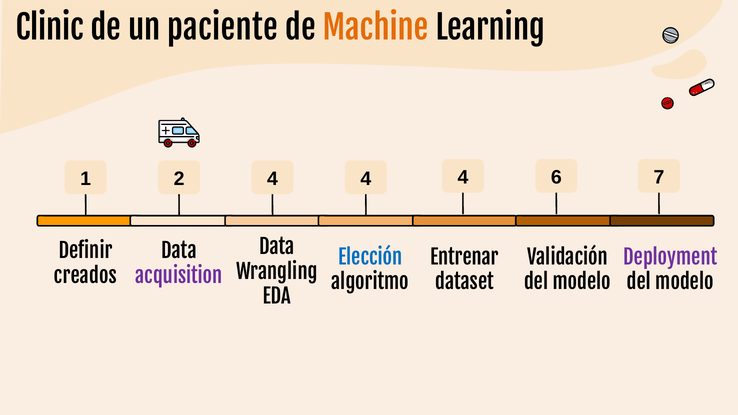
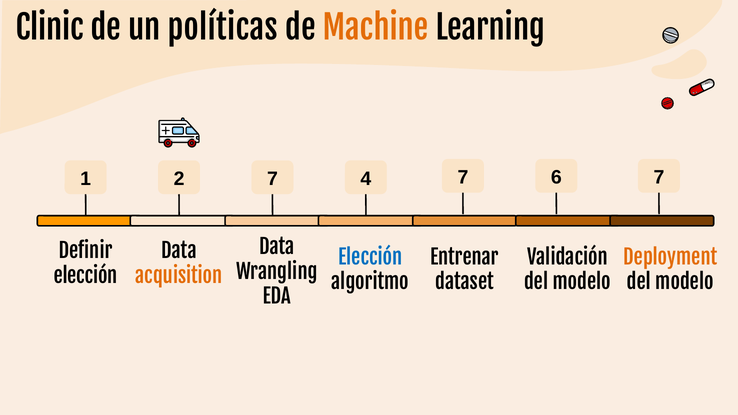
paciente: paciente -> políticas (223, 29)
2 4: 4 -> 7 (272, 179)
4: 4 -> 7 (463, 177)
Deployment colour: purple -> orange (670, 258)
creados: creados -> elección (86, 276)
acquisition colour: purple -> orange (179, 276)
